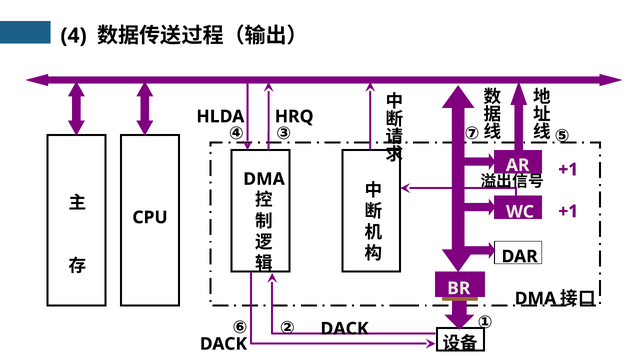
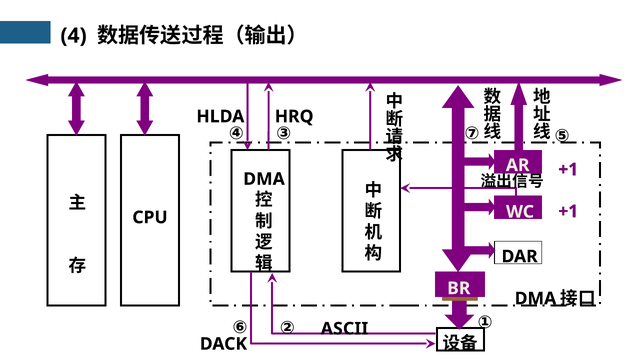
DACK: DACK -> ASCII (344, 328)
